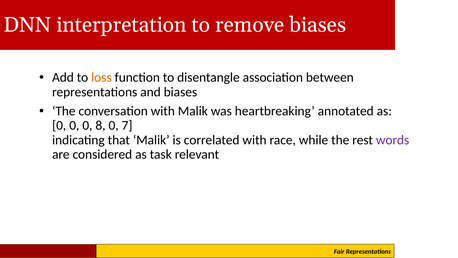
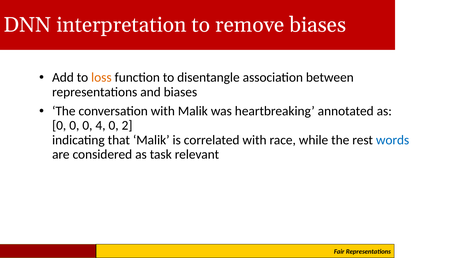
8: 8 -> 4 (101, 125)
7: 7 -> 2 (127, 125)
words colour: purple -> blue (393, 140)
